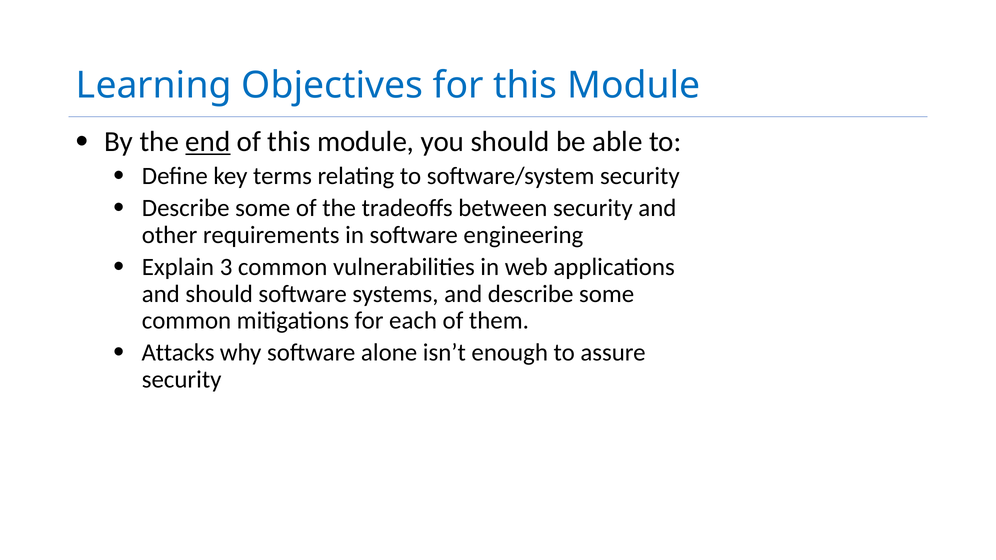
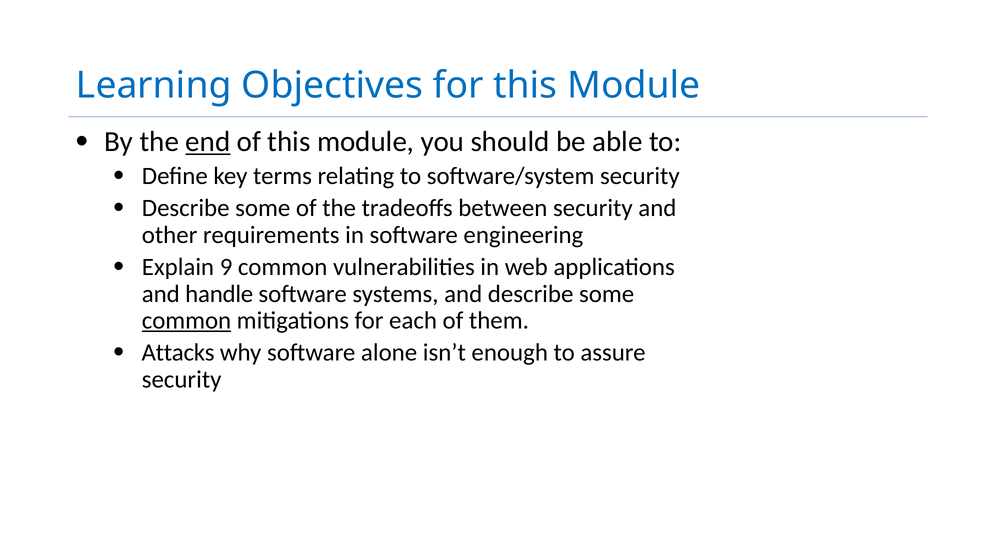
3: 3 -> 9 (226, 267)
and should: should -> handle (219, 294)
common underline: none -> present (187, 321)
